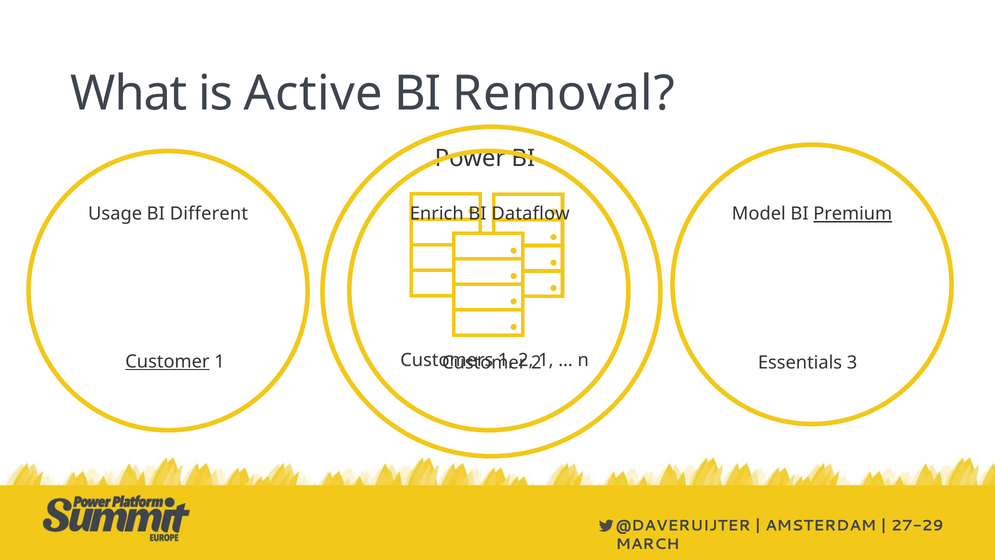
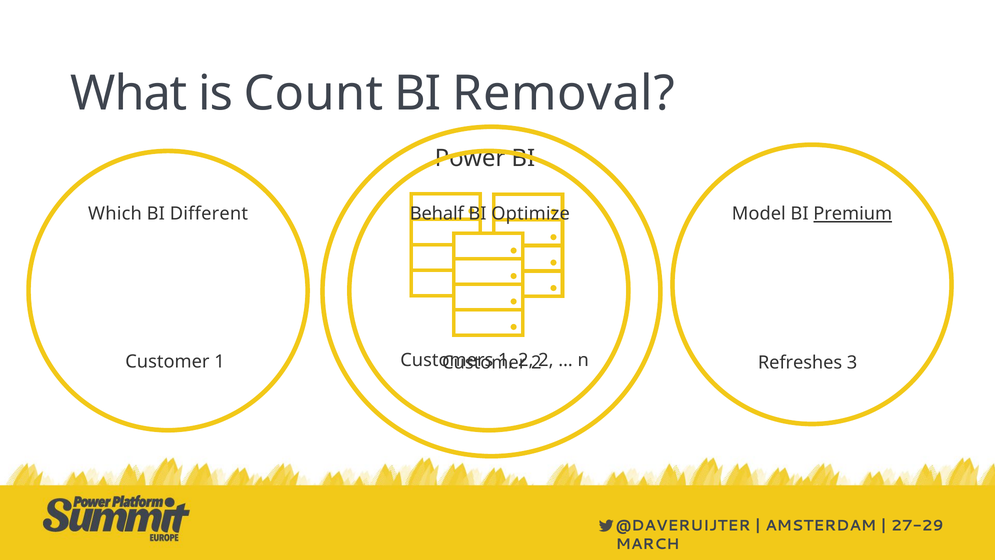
Active: Active -> Count (313, 94)
Usage: Usage -> Which (115, 214)
Enrich: Enrich -> Behalf (437, 214)
Dataflow: Dataflow -> Optimize (531, 214)
1: 1 -> 2 (546, 360)
Customer underline: present -> none (167, 362)
Essentials: Essentials -> Refreshes (800, 362)
